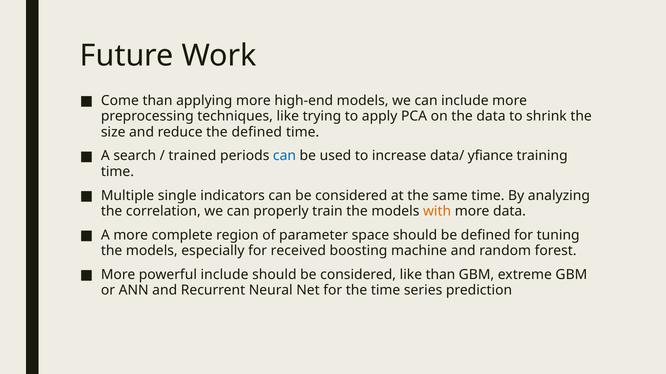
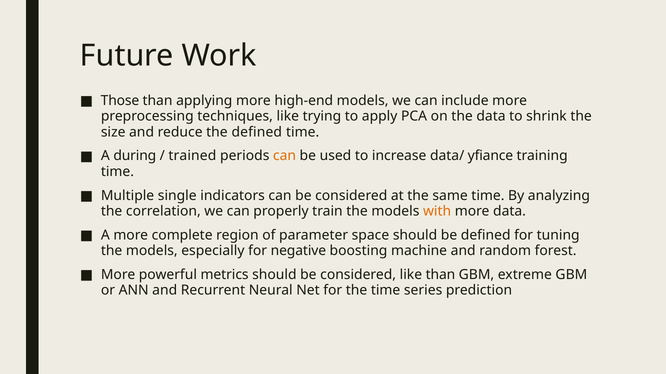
Come: Come -> Those (120, 101)
search: search -> during (135, 156)
can colour: blue -> orange (285, 156)
received: received -> negative (298, 251)
powerful include: include -> metrics (225, 275)
